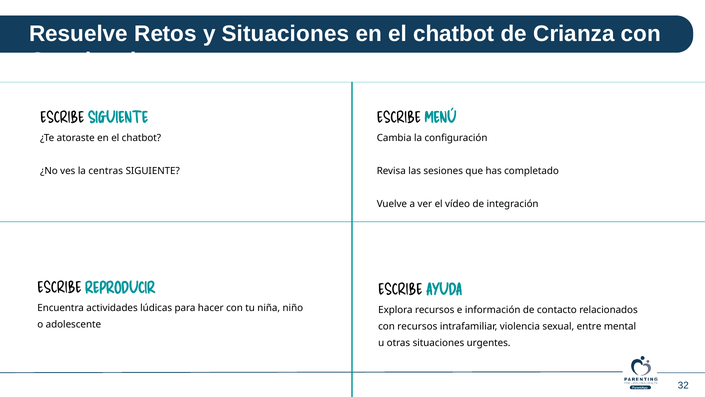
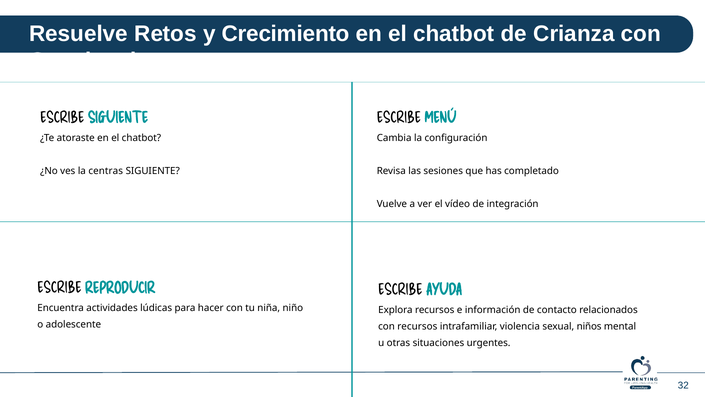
y Situaciones: Situaciones -> Crecimiento (286, 34)
entre: entre -> niños (589, 326)
